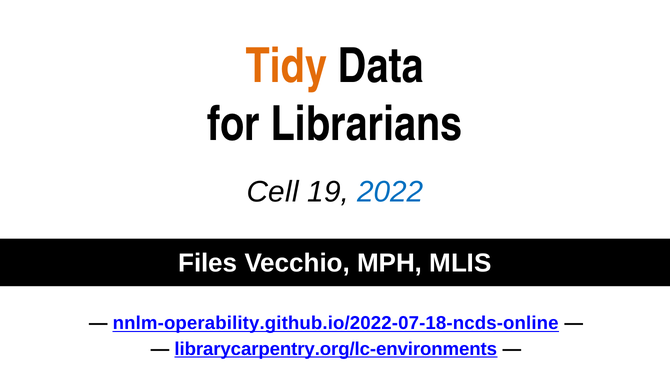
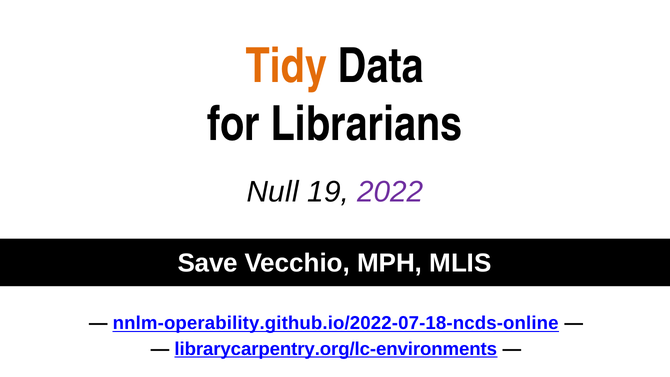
Cell: Cell -> Null (273, 192)
2022 colour: blue -> purple (390, 192)
Files: Files -> Save (208, 263)
